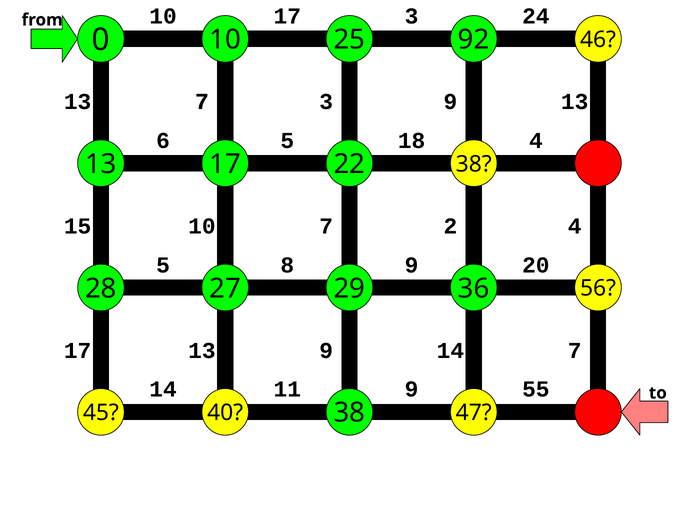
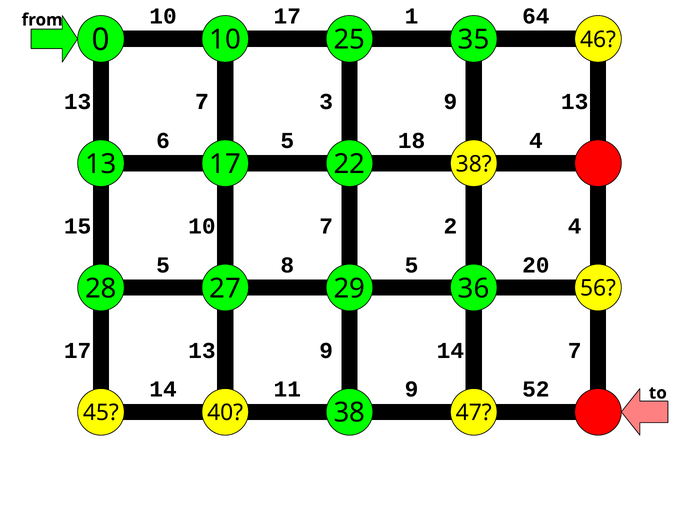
10 3: 3 -> 1 (412, 16)
24: 24 -> 64 (536, 16)
92: 92 -> 35 (474, 40)
8 9: 9 -> 5 (412, 265)
55: 55 -> 52 (536, 389)
